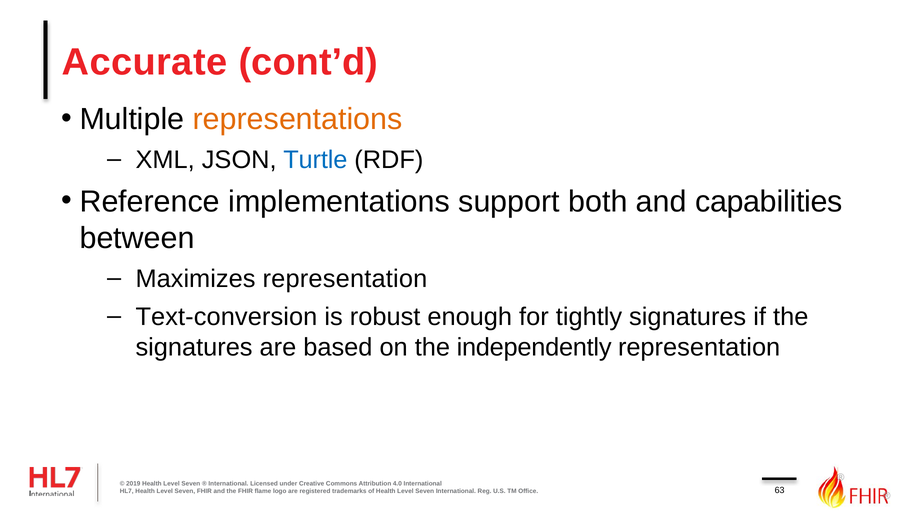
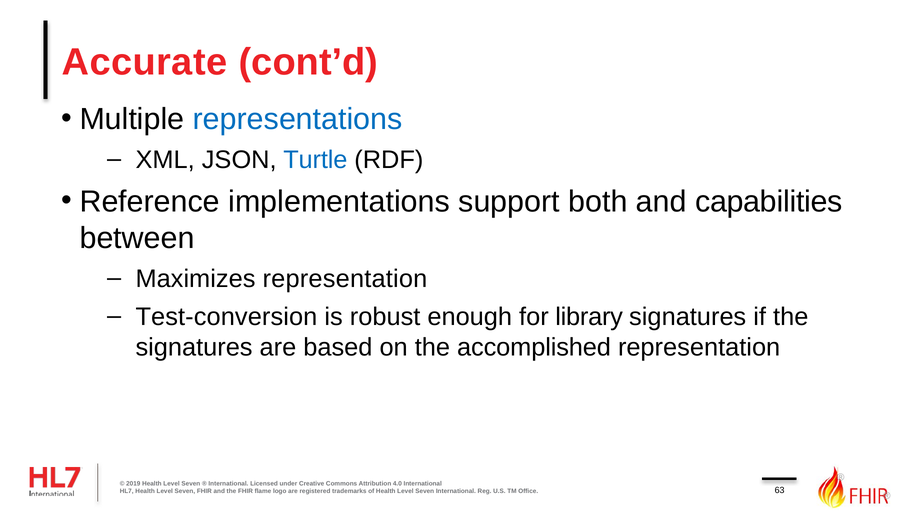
representations colour: orange -> blue (298, 119)
Text-conversion: Text-conversion -> Test-conversion (226, 317)
tightly: tightly -> library (589, 317)
independently: independently -> accomplished (534, 347)
